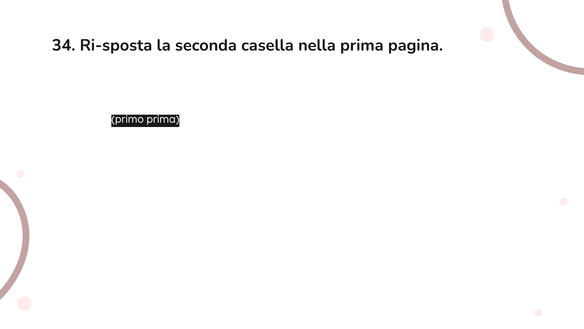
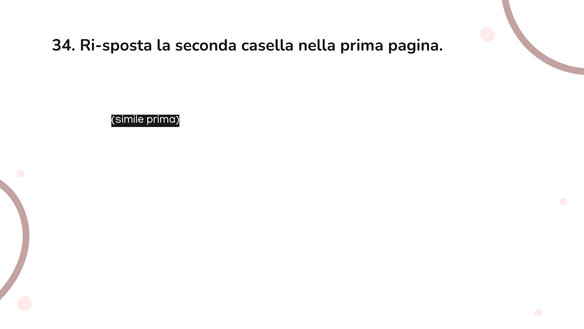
primo: primo -> simile (128, 119)
